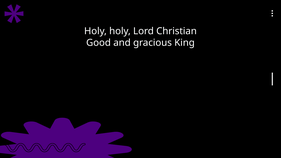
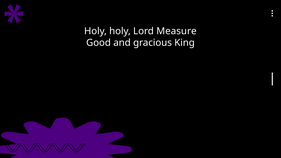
Christian: Christian -> Measure (176, 31)
